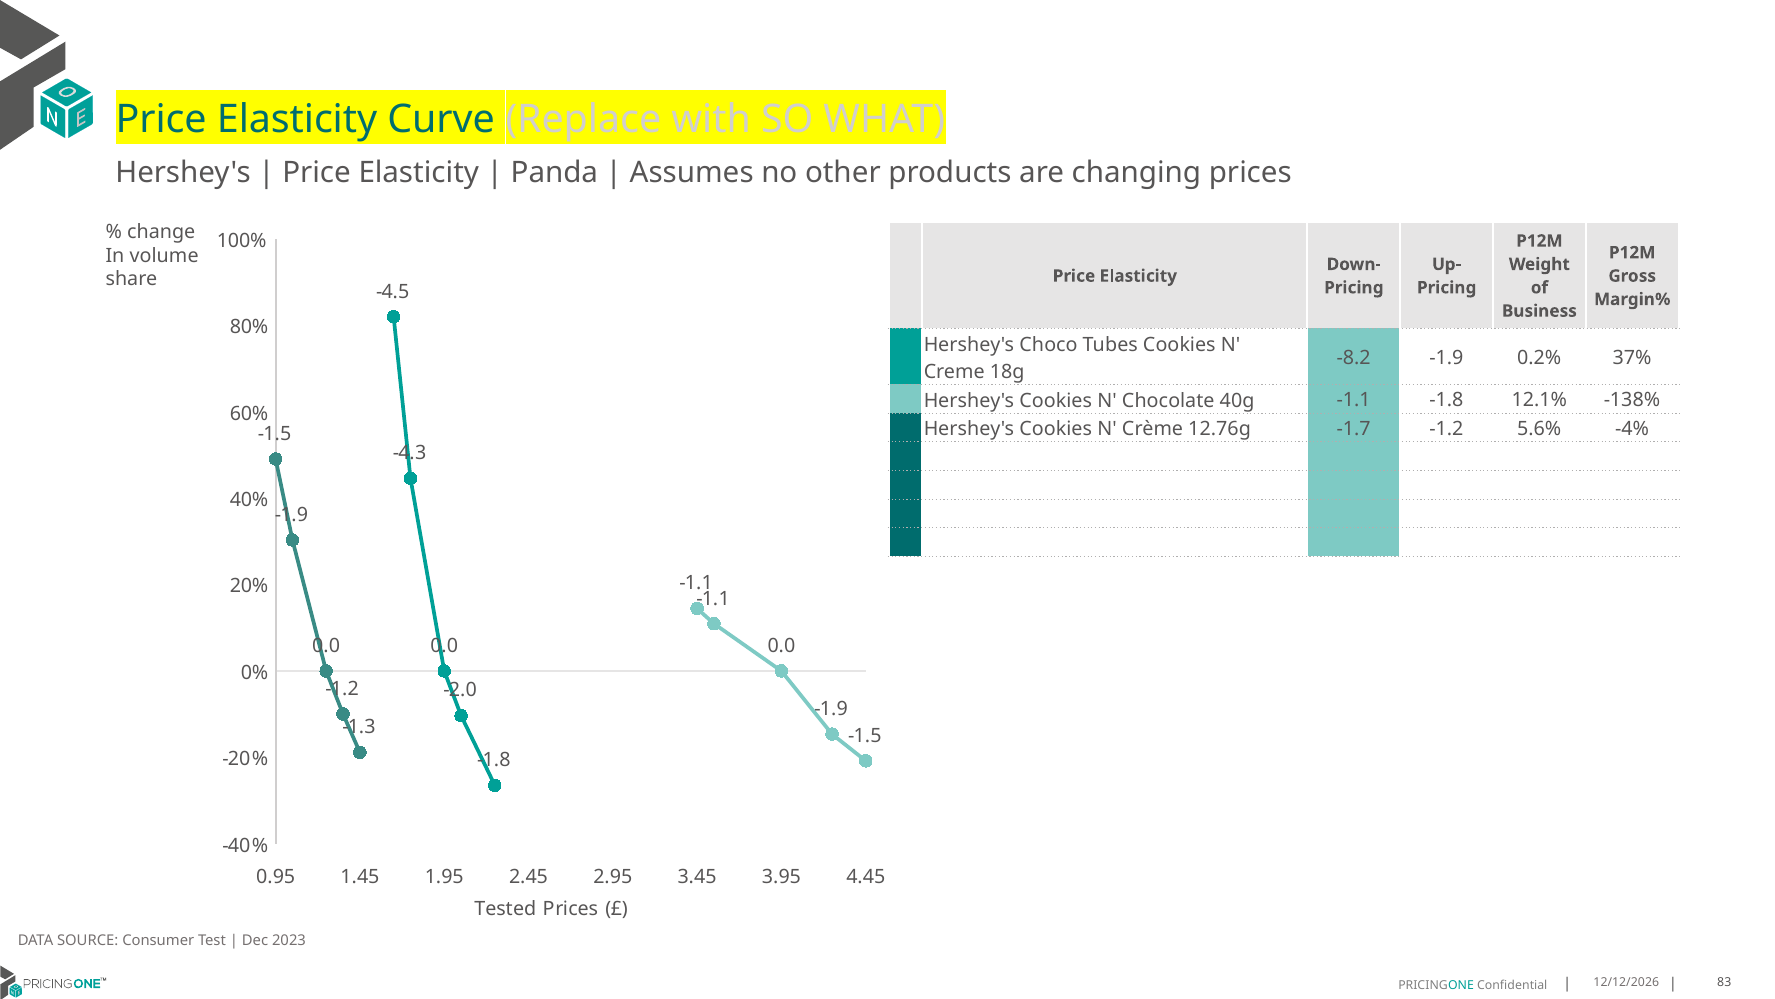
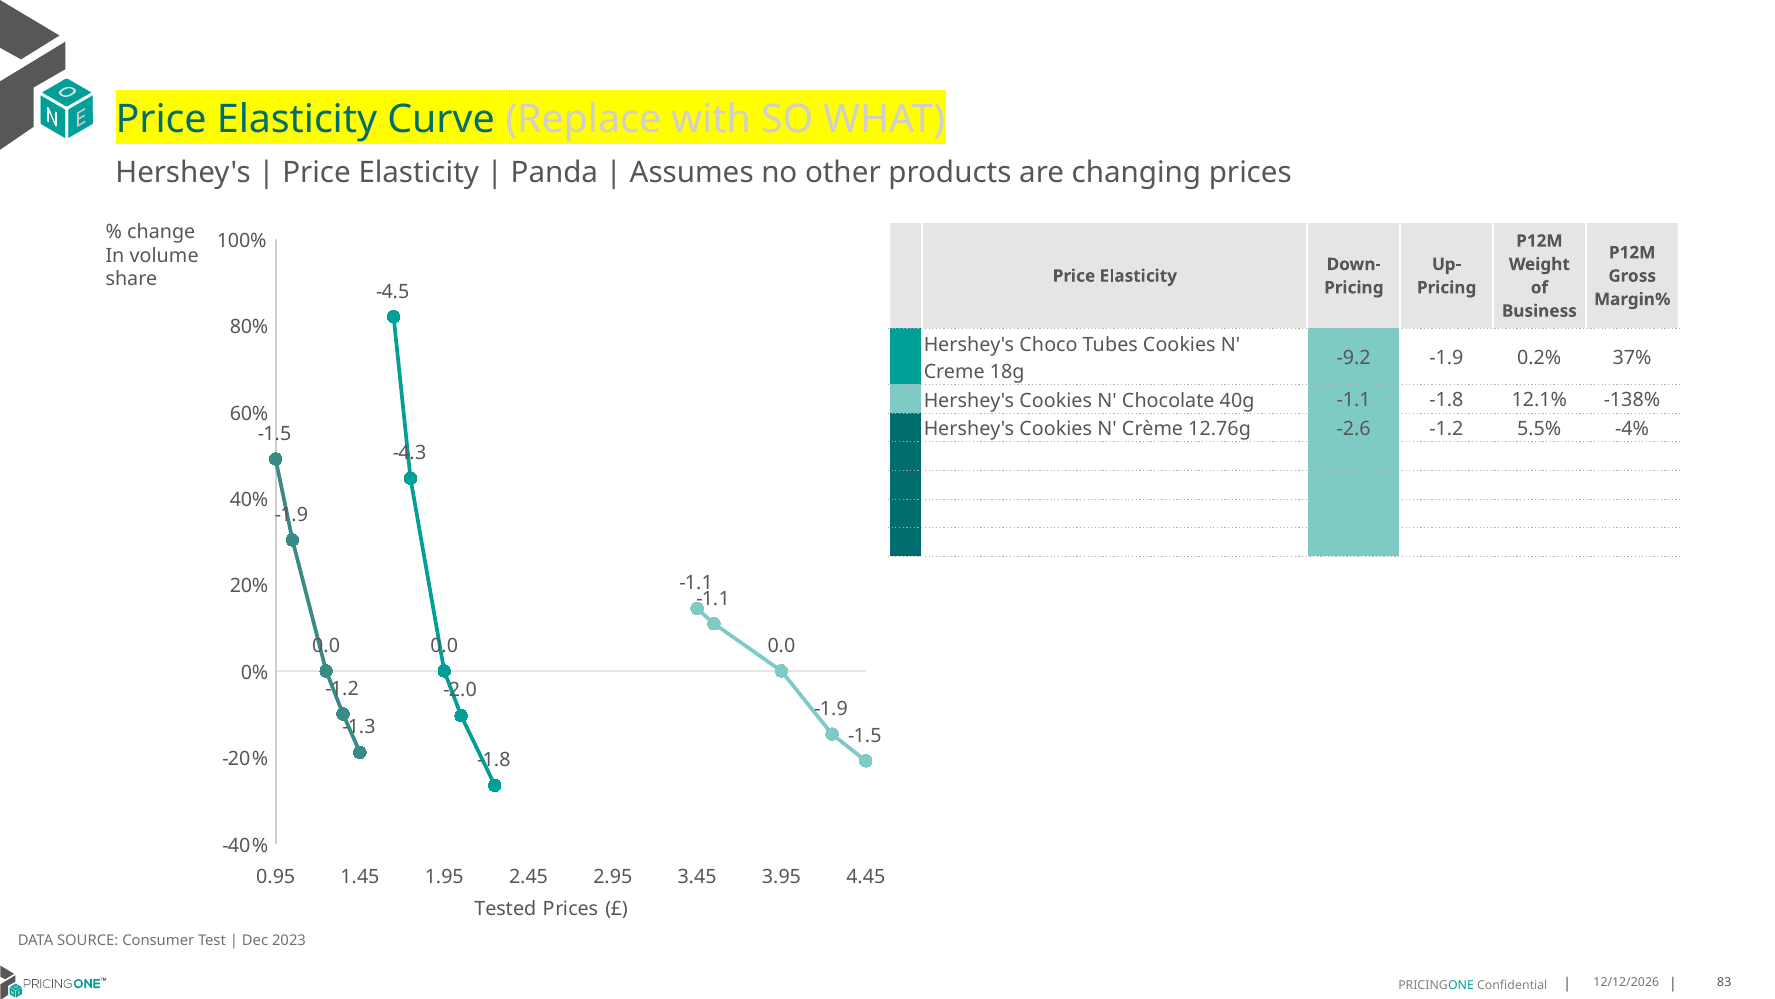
-8.2: -8.2 -> -9.2 (1354, 358)
-1.7: -1.7 -> -2.6 (1354, 429)
5.6%: 5.6% -> 5.5% (1539, 429)
